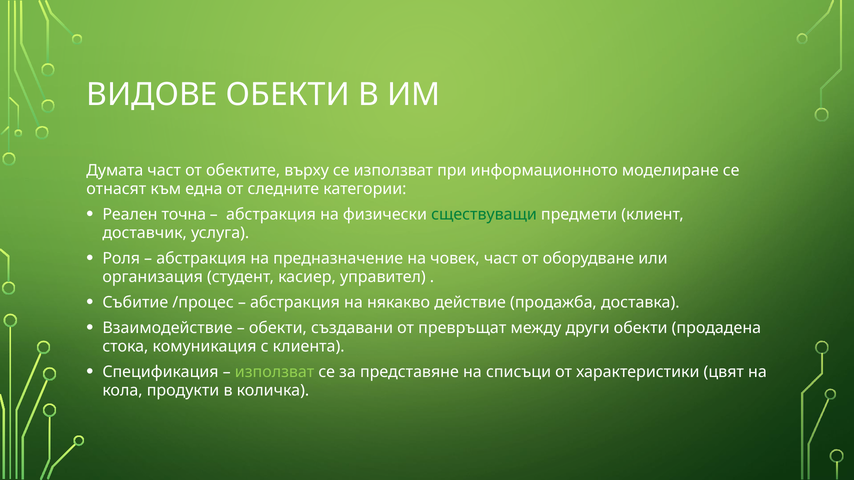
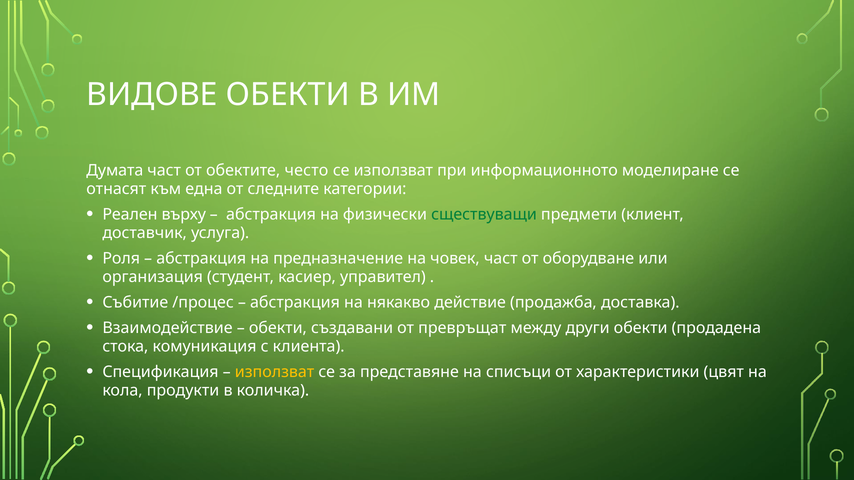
върху: върху -> често (306, 171)
точна: точна -> върху (184, 215)
използват colour: light green -> yellow (275, 372)
